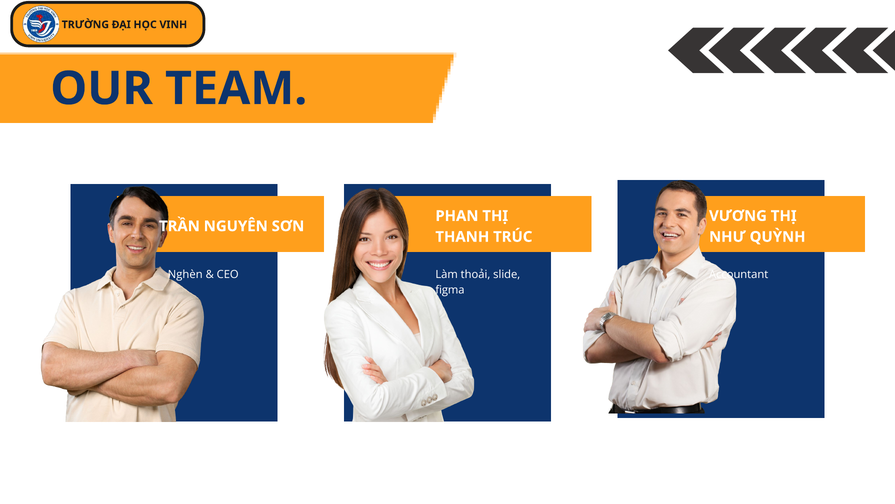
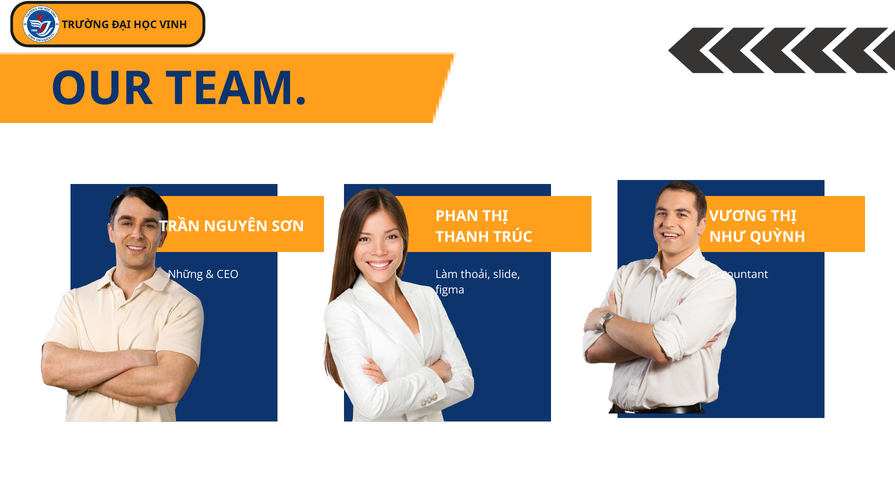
Nghèn: Nghèn -> Những (185, 274)
